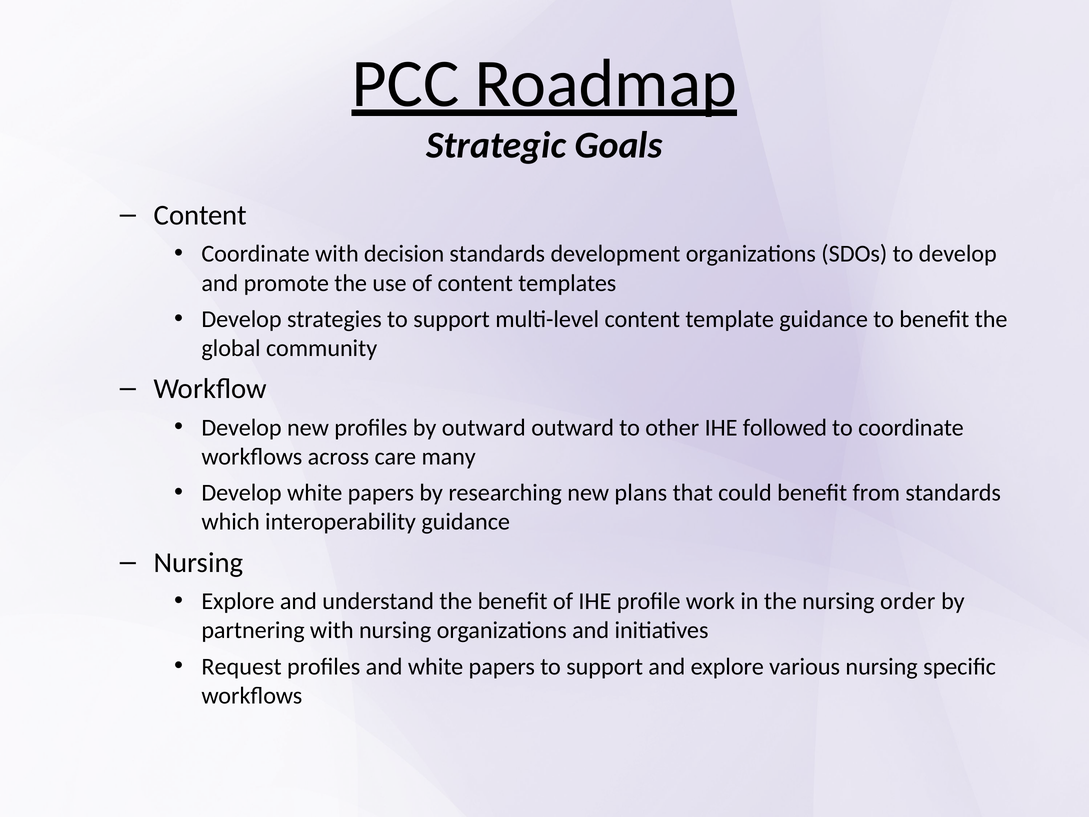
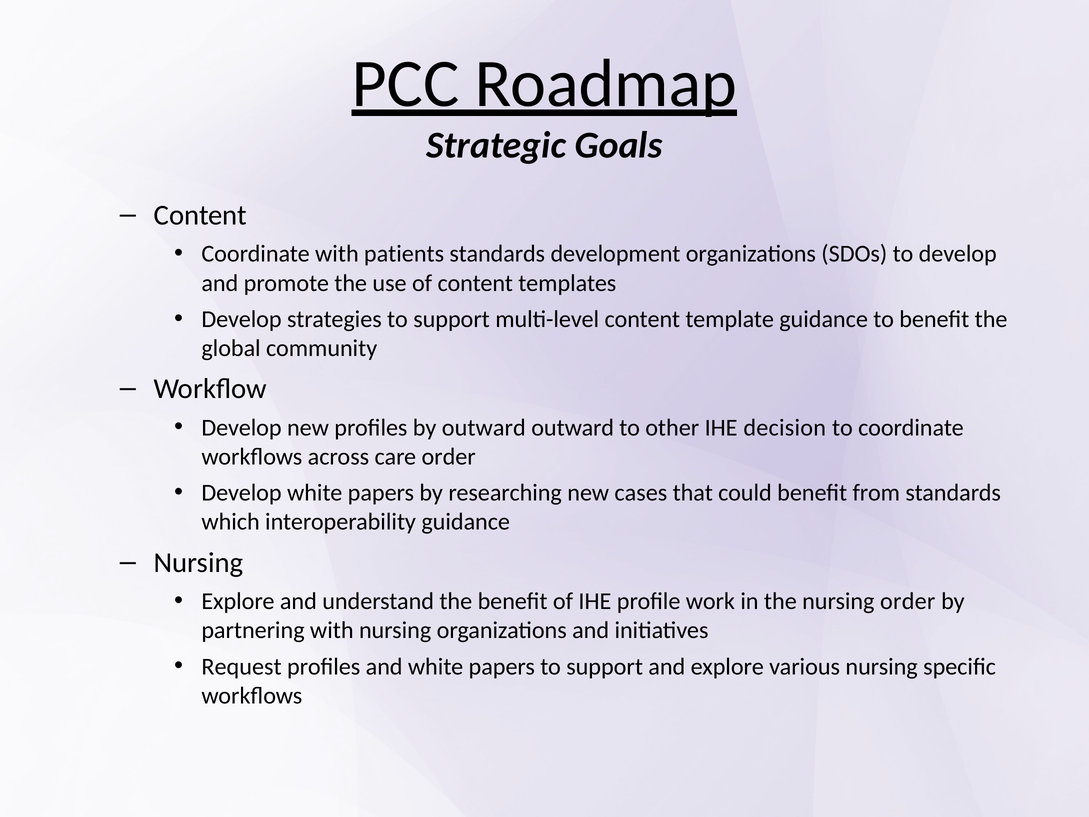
decision: decision -> patients (404, 254)
followed: followed -> decision (785, 427)
care many: many -> order (449, 457)
plans: plans -> cases (641, 493)
